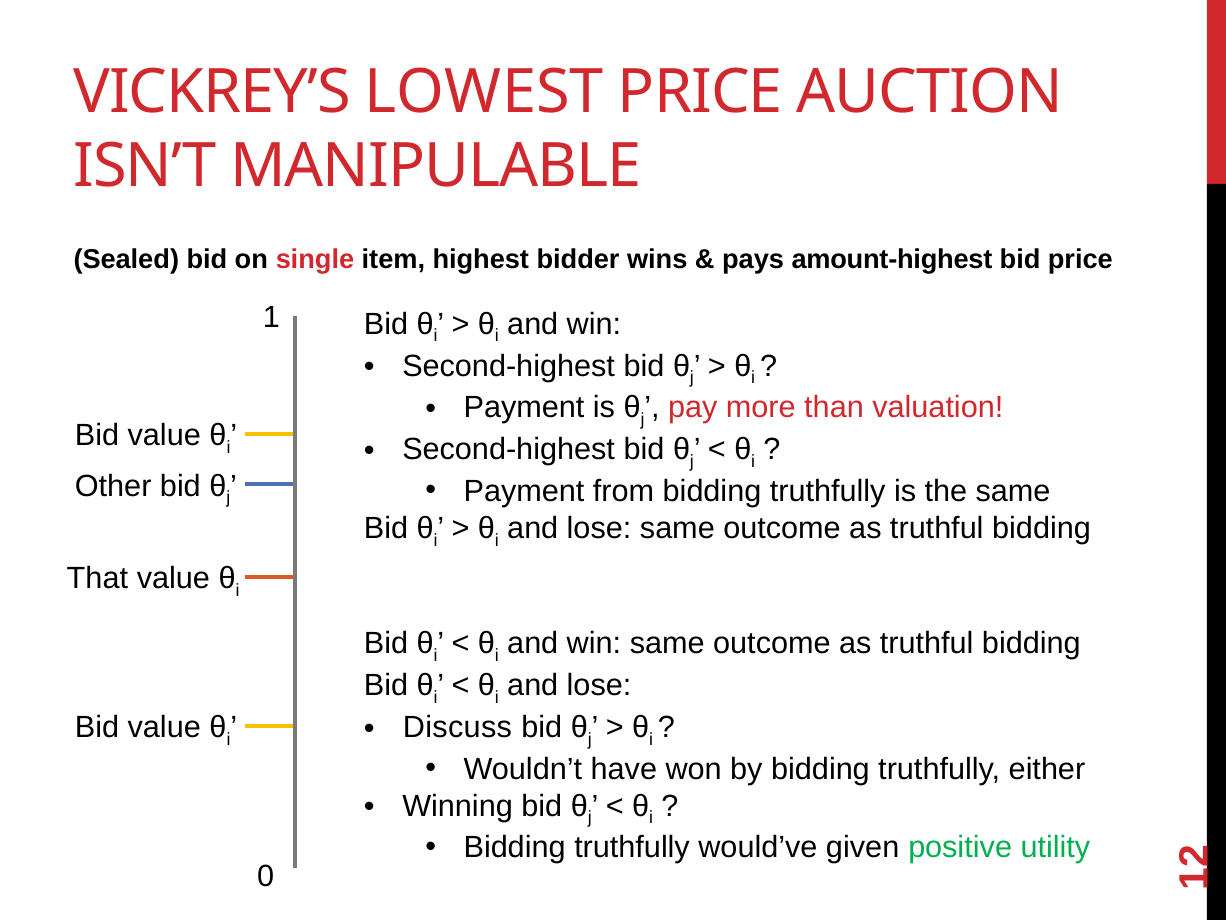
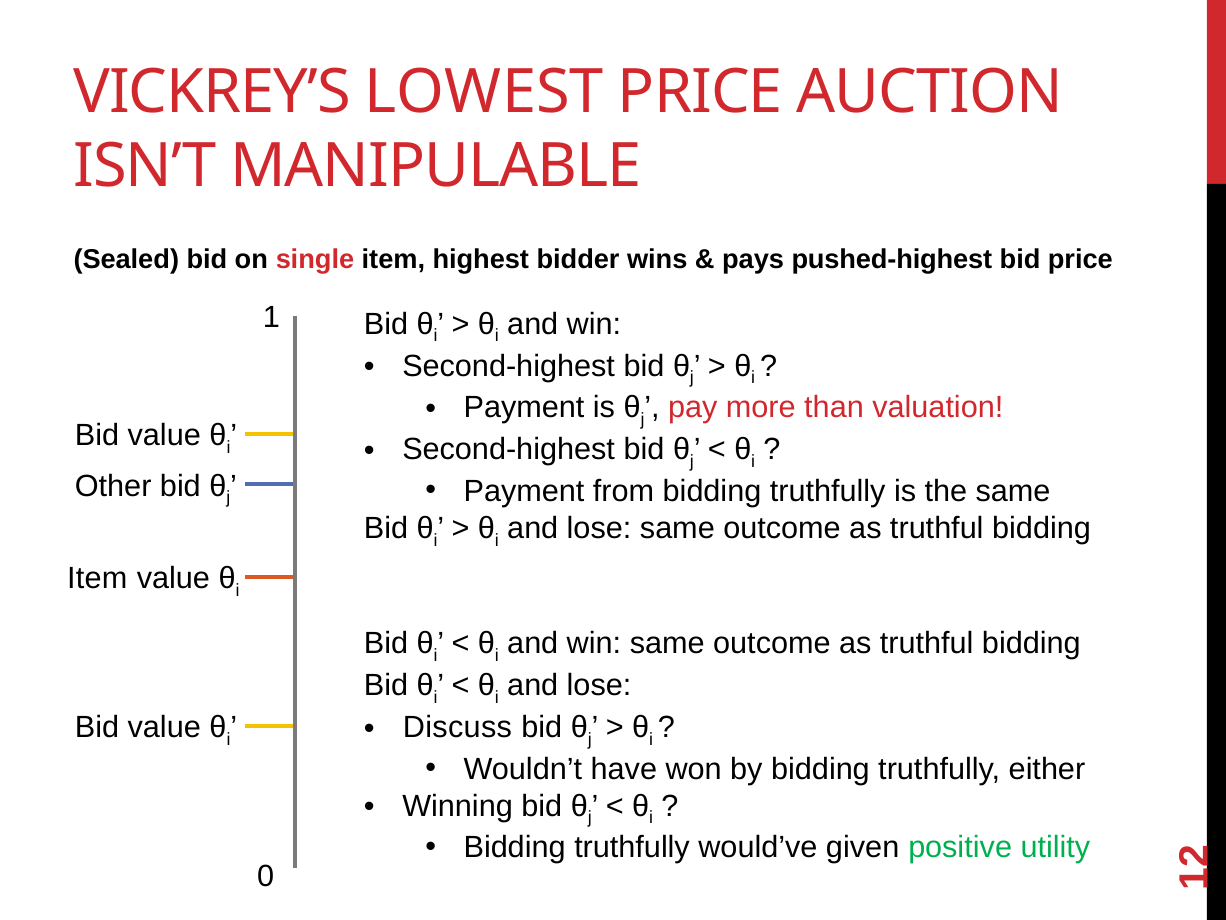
amount-highest: amount-highest -> pushed-highest (892, 259)
That: That -> Item (97, 578)
